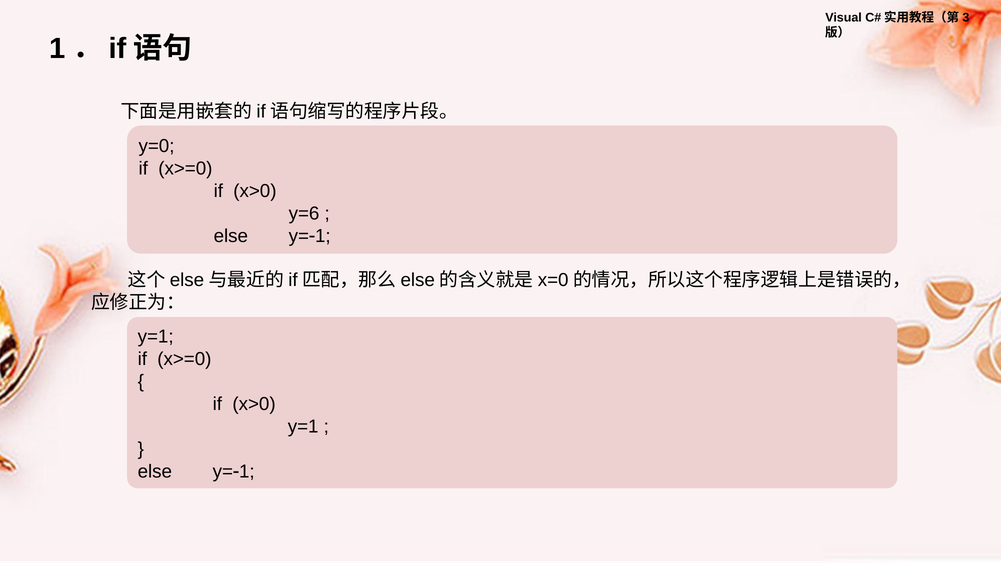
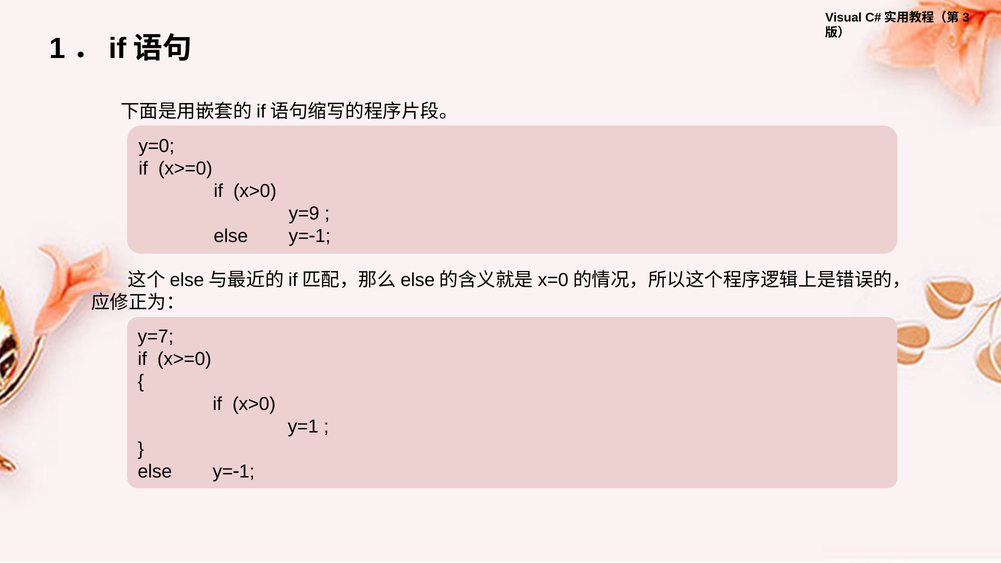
y=6: y=6 -> y=9 (304, 213)
y=1: y=1 -> y=7 (156, 336)
